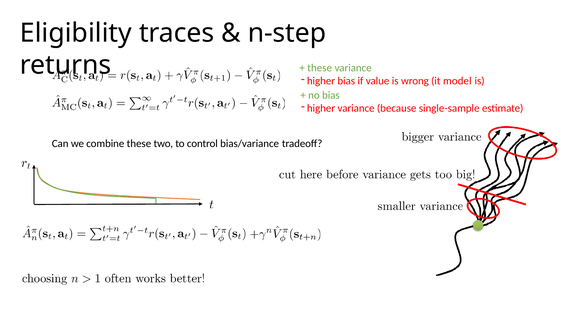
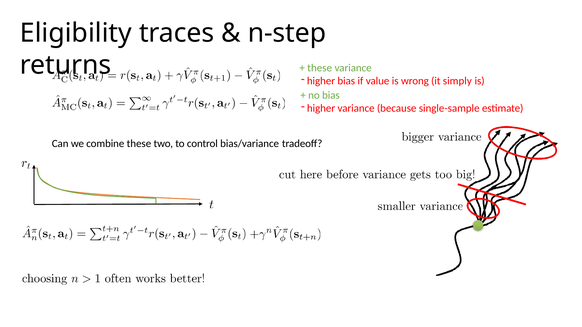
model: model -> simply (457, 81)
